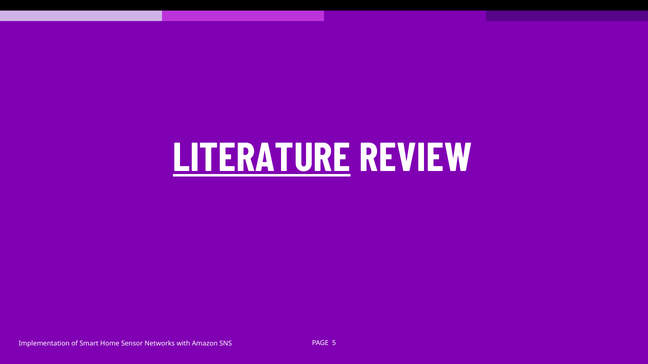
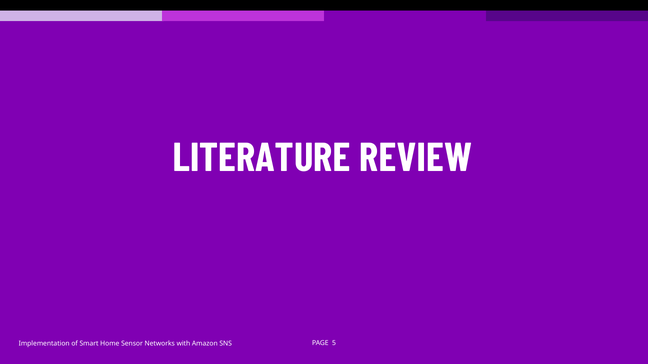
LITERATURE underline: present -> none (262, 158)
